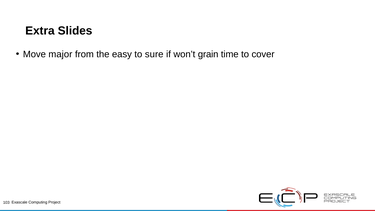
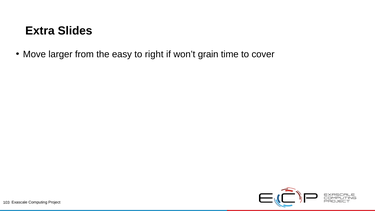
major: major -> larger (60, 54)
sure: sure -> right (154, 54)
